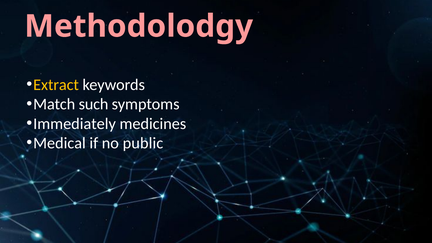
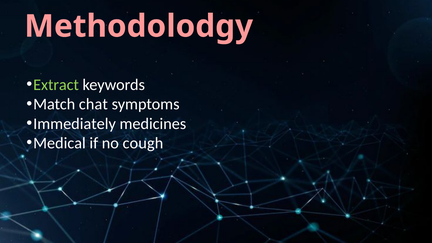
Extract colour: yellow -> light green (56, 85)
such: such -> chat (93, 104)
public: public -> cough (143, 143)
